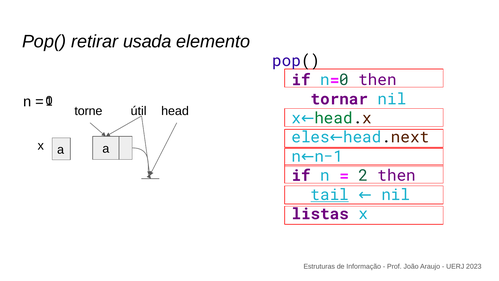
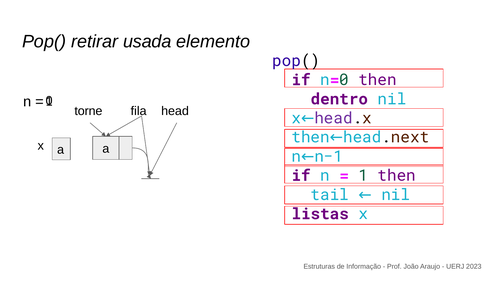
tornar: tornar -> dentro (339, 99)
útil: útil -> fila (139, 111)
head colour: green -> purple (333, 118)
eles: eles -> then (311, 137)
2: 2 -> 1 (363, 175)
tail underline: present -> none (330, 195)
